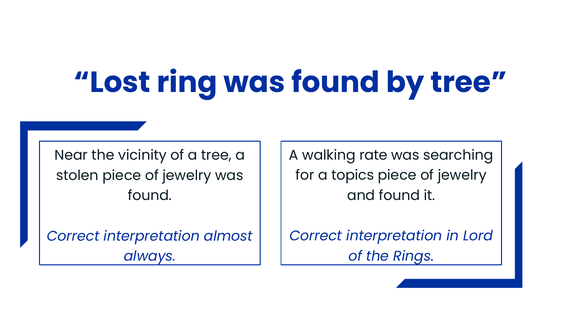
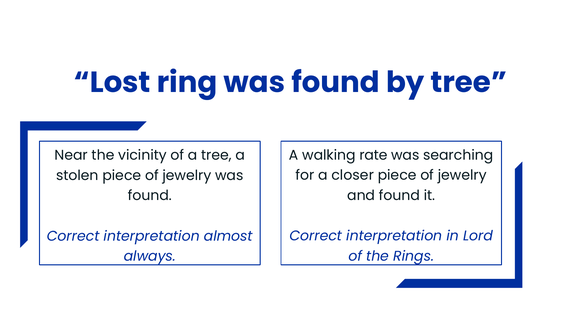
topics: topics -> closer (353, 175)
